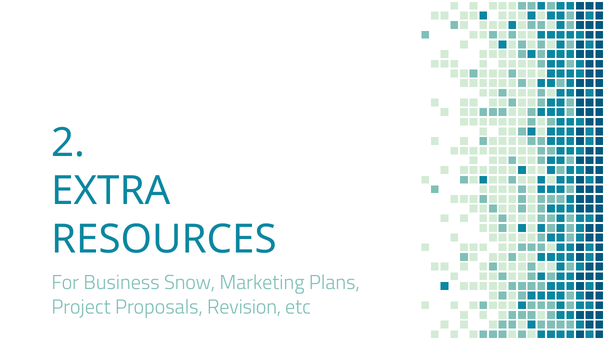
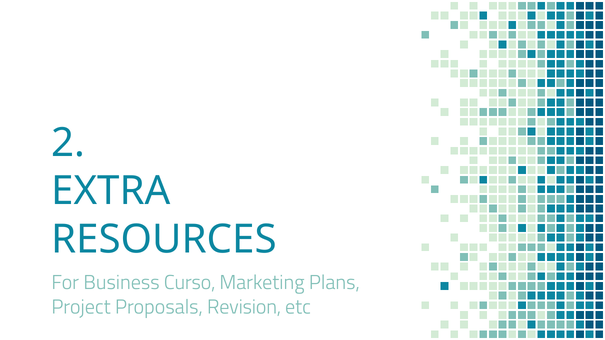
Snow: Snow -> Curso (190, 283)
